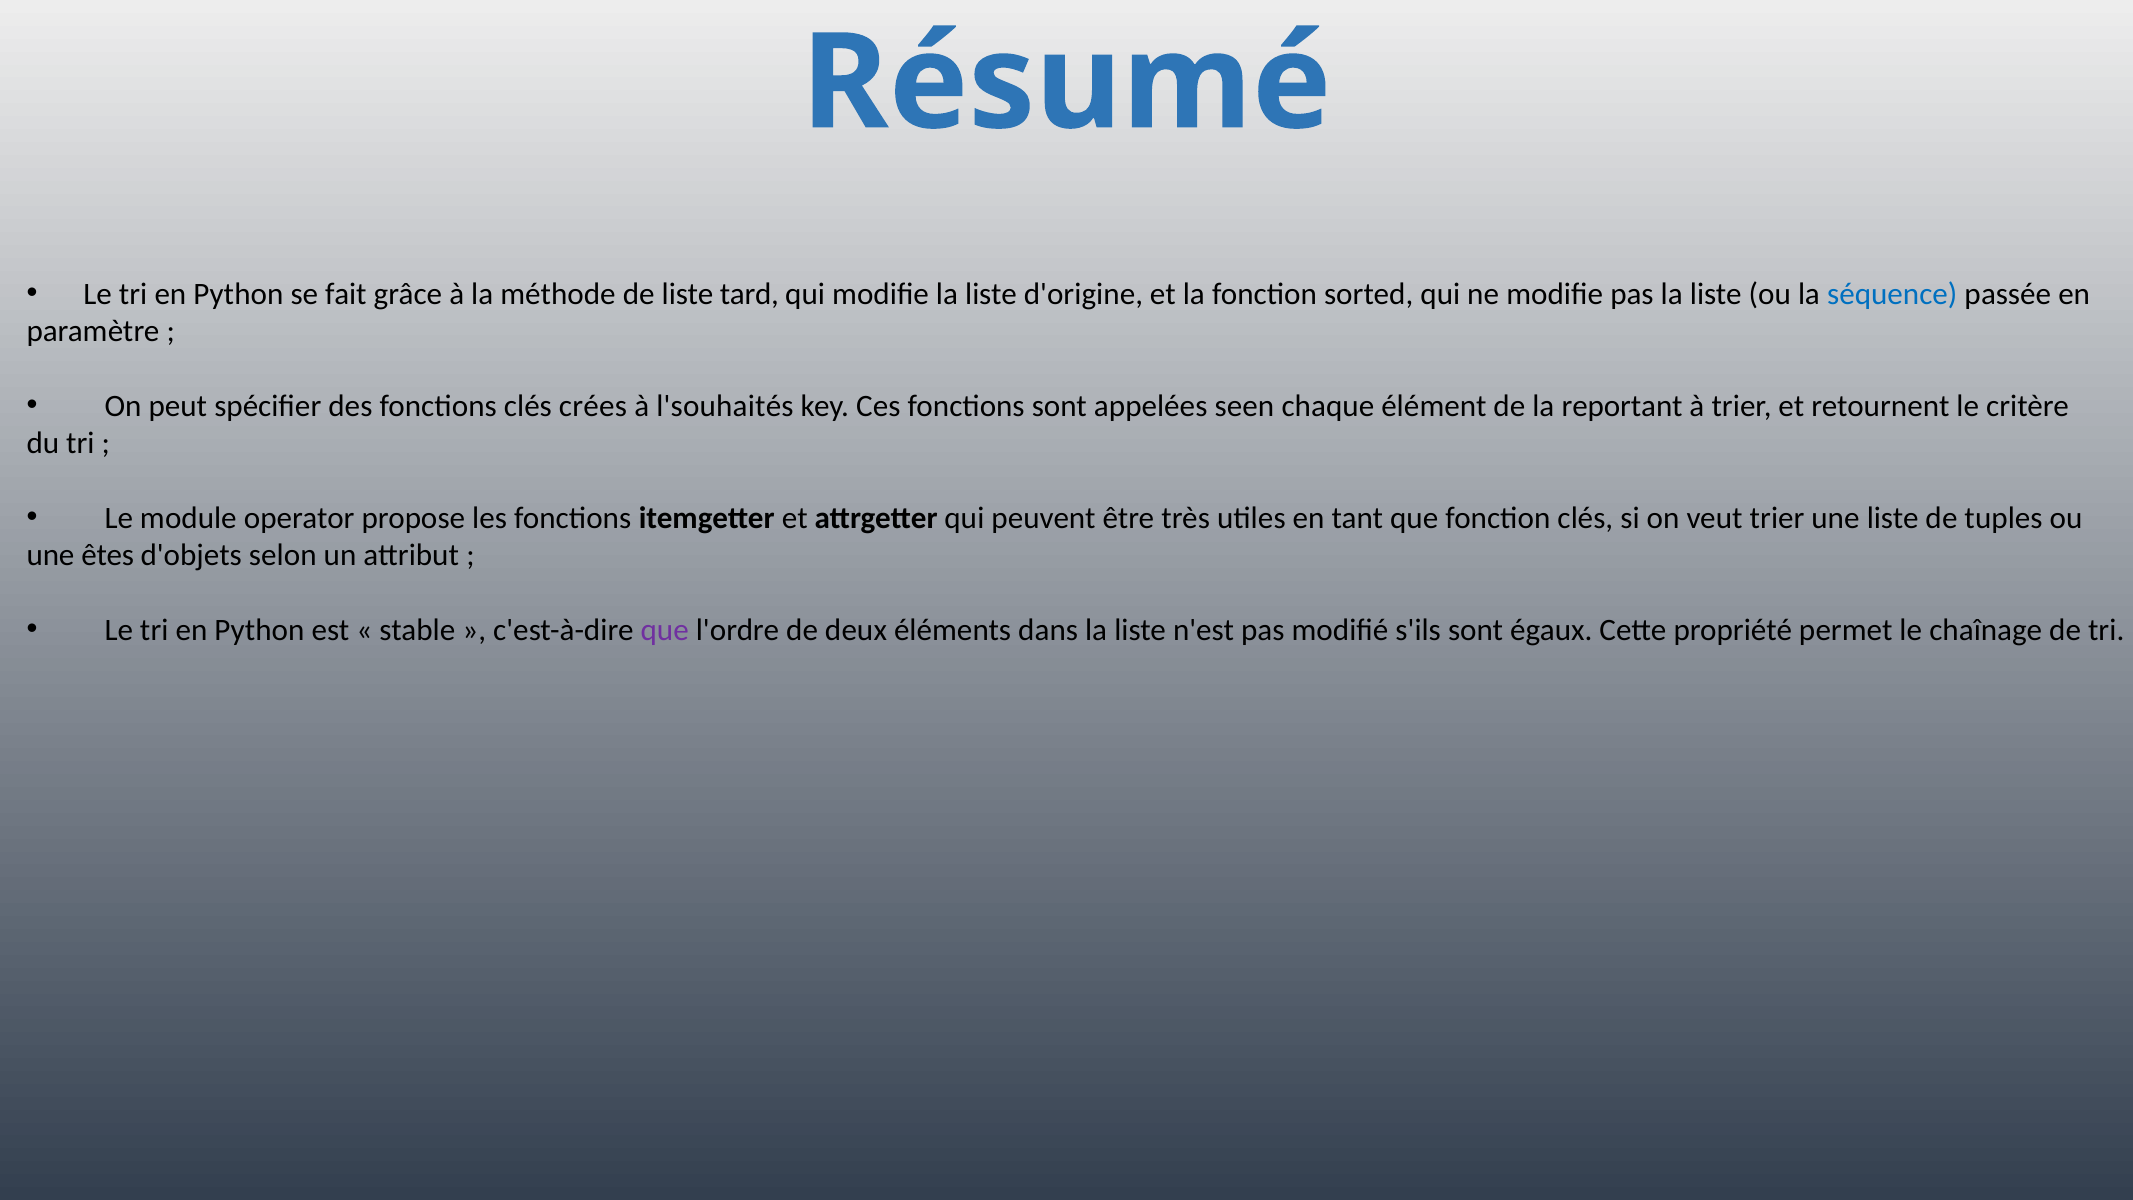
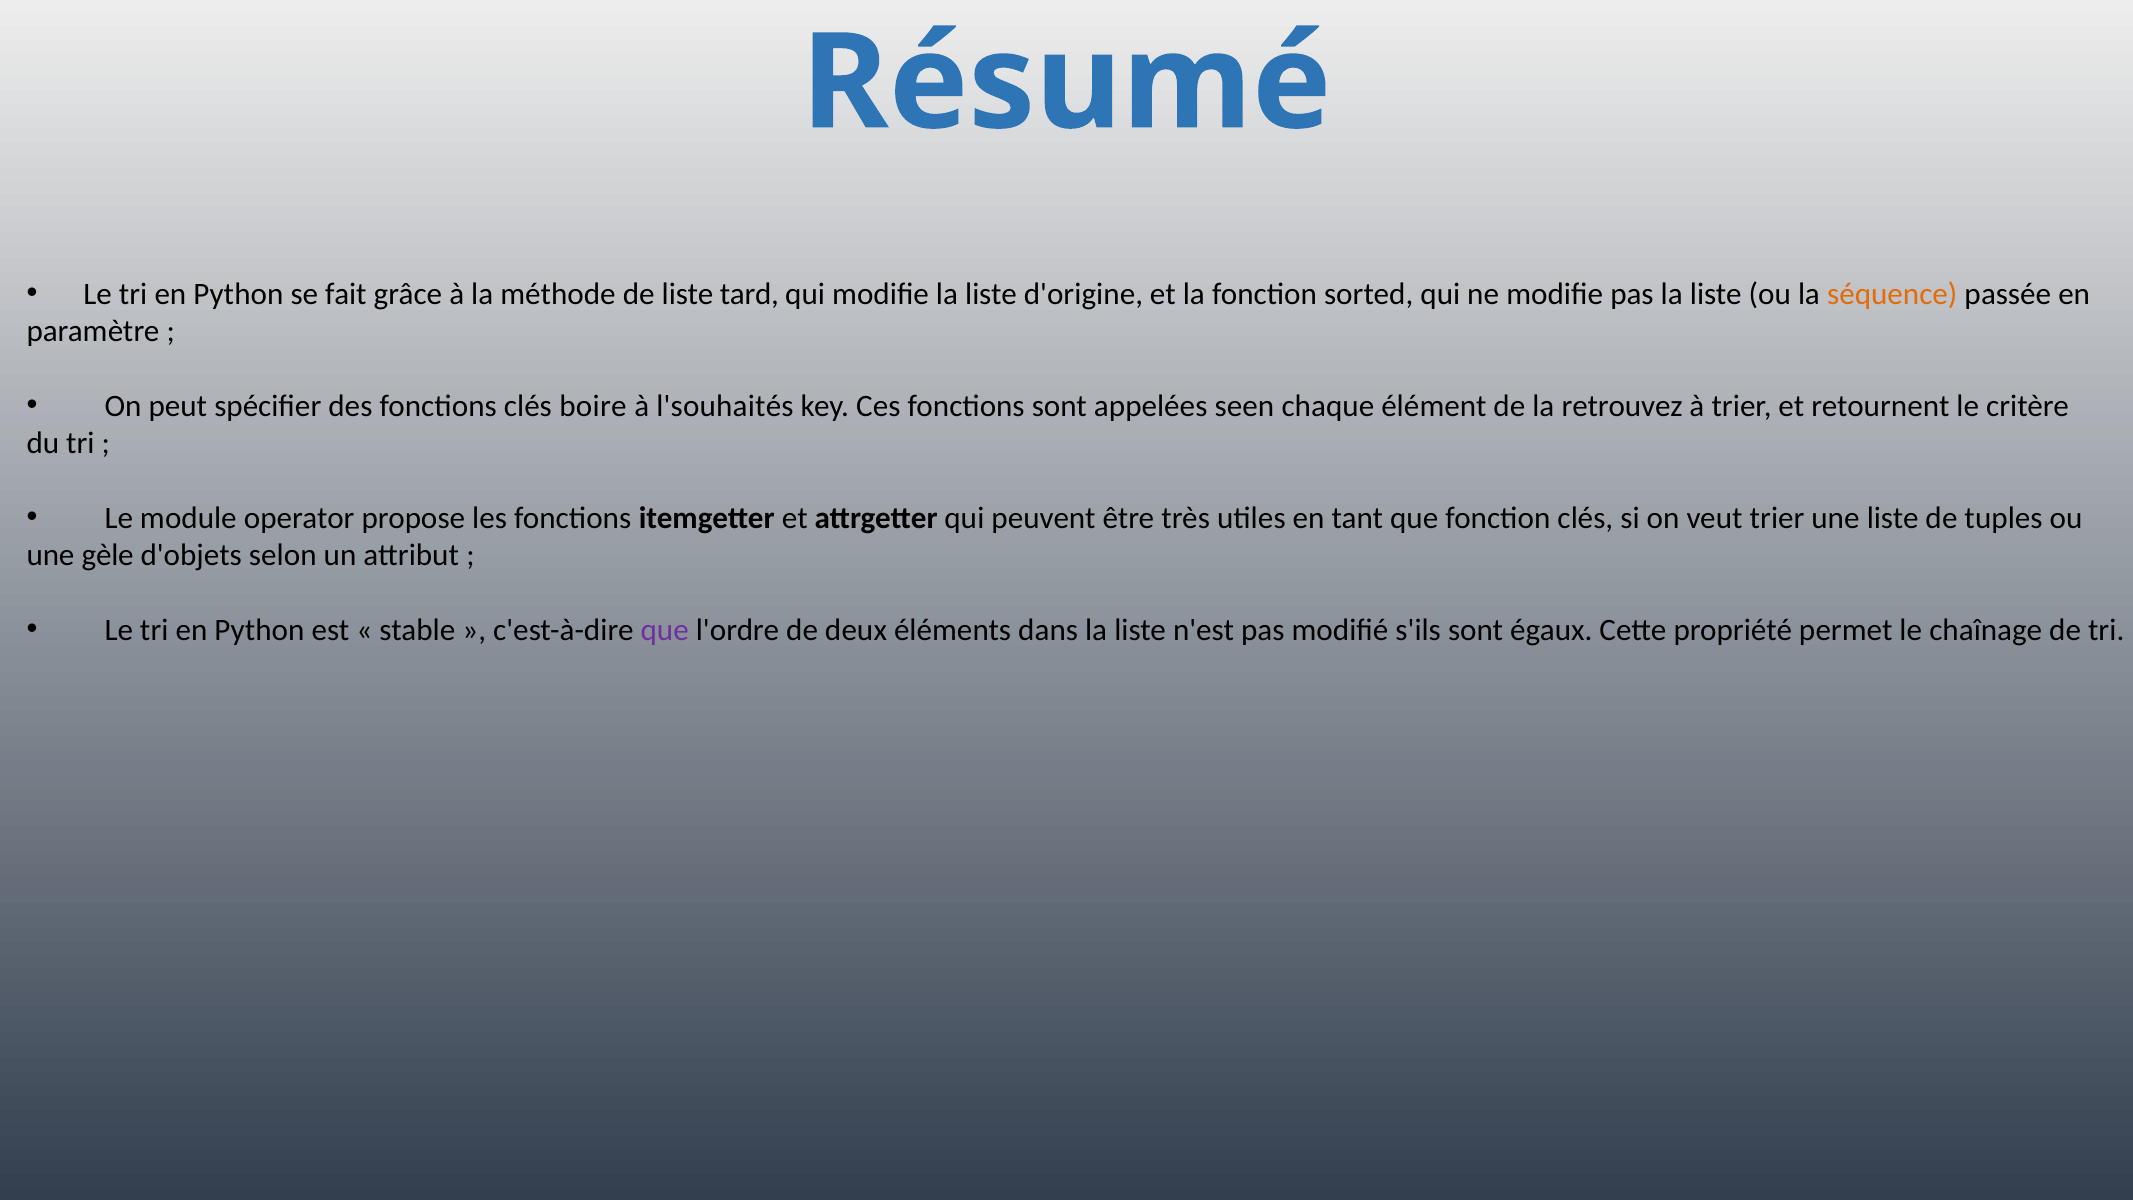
séquence colour: blue -> orange (1892, 294)
crées: crées -> boire (593, 406)
reportant: reportant -> retrouvez (1622, 406)
êtes: êtes -> gèle (108, 555)
